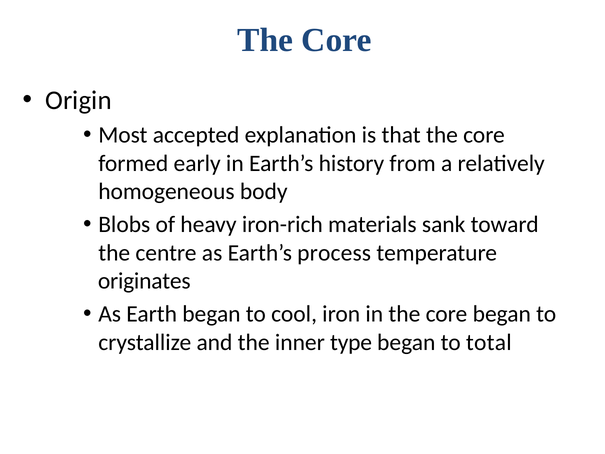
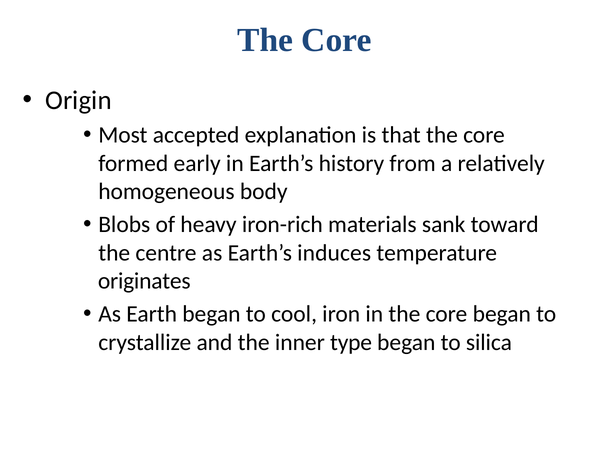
process: process -> induces (334, 253)
total: total -> silica (489, 342)
